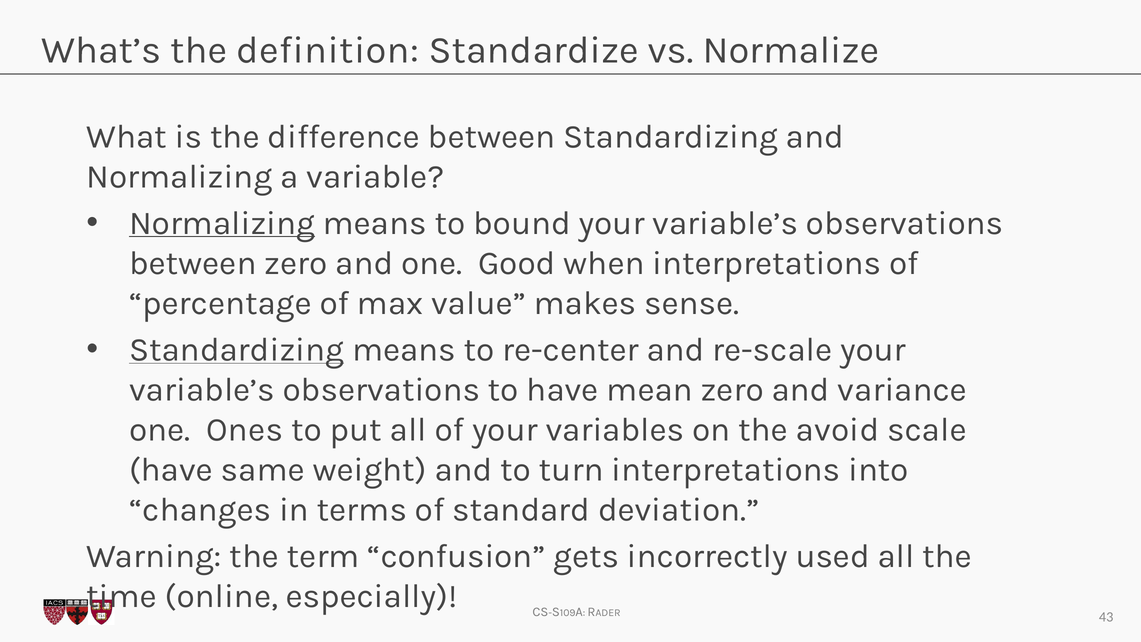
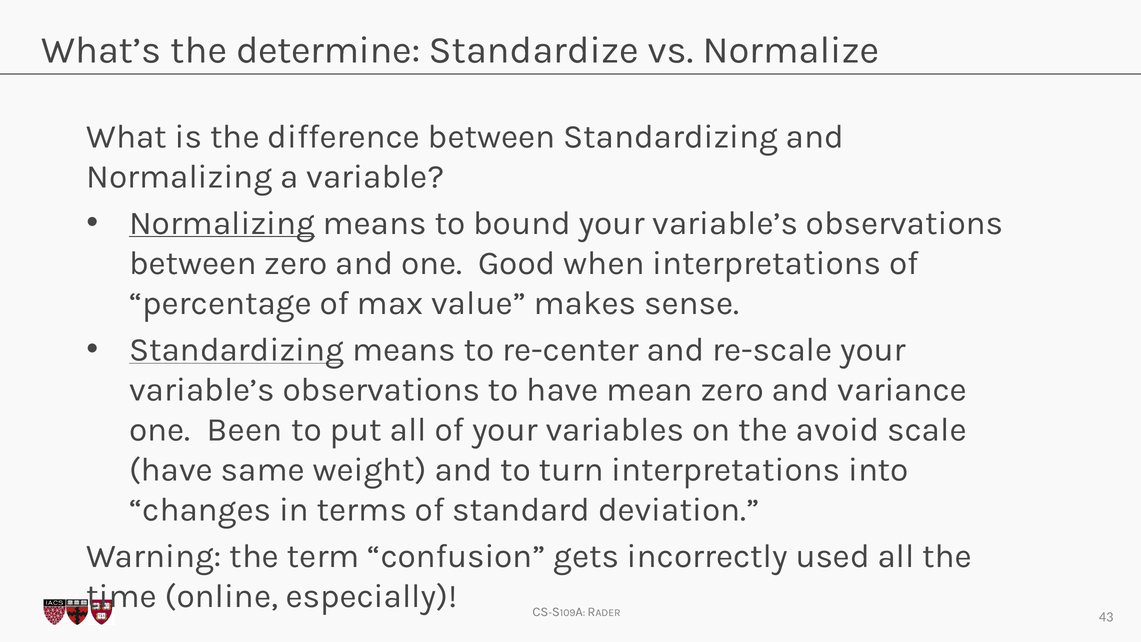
definition: definition -> determine (328, 50)
Ones: Ones -> Been (245, 430)
